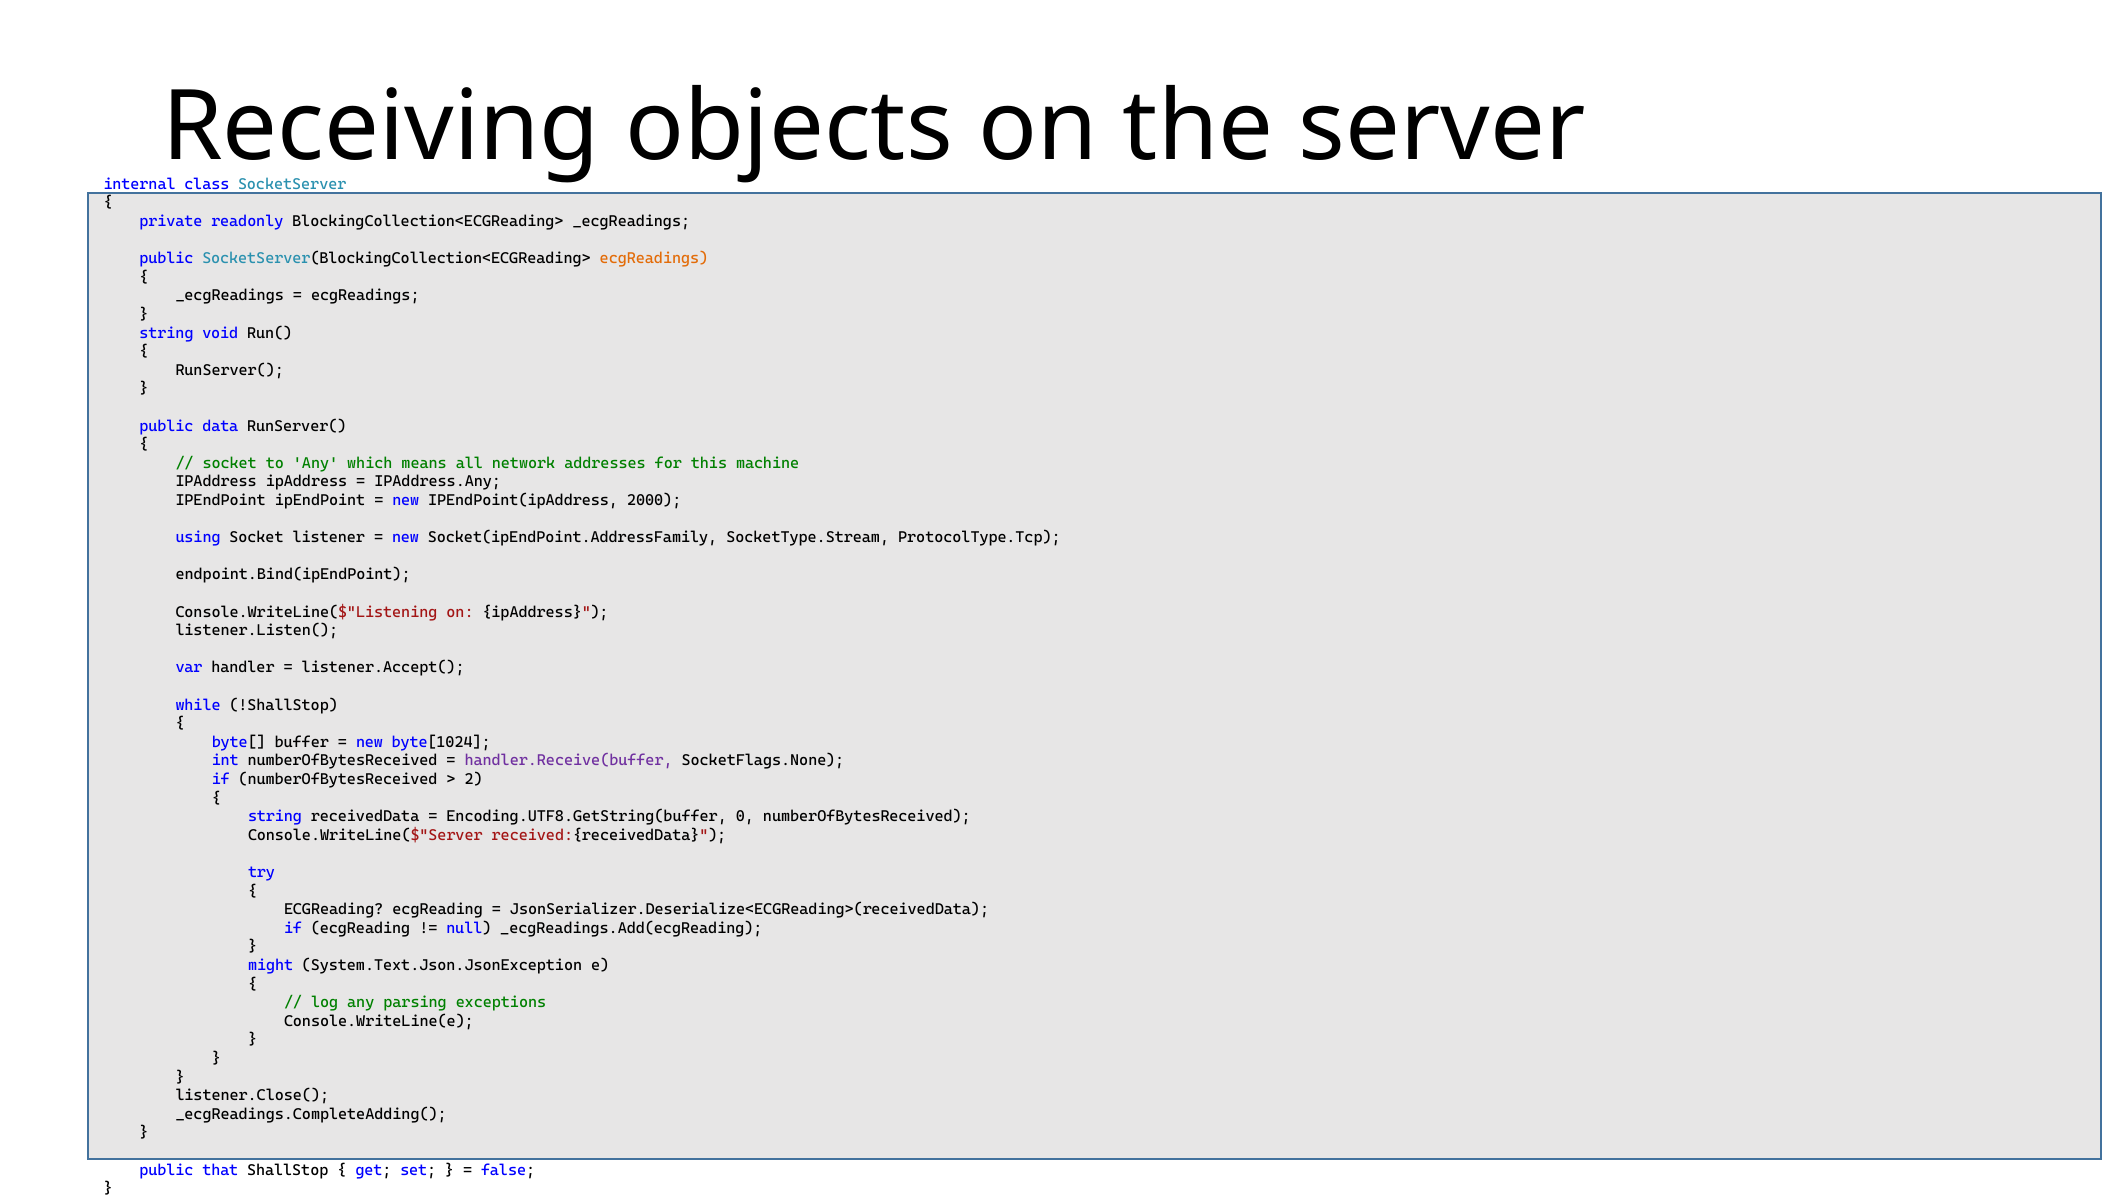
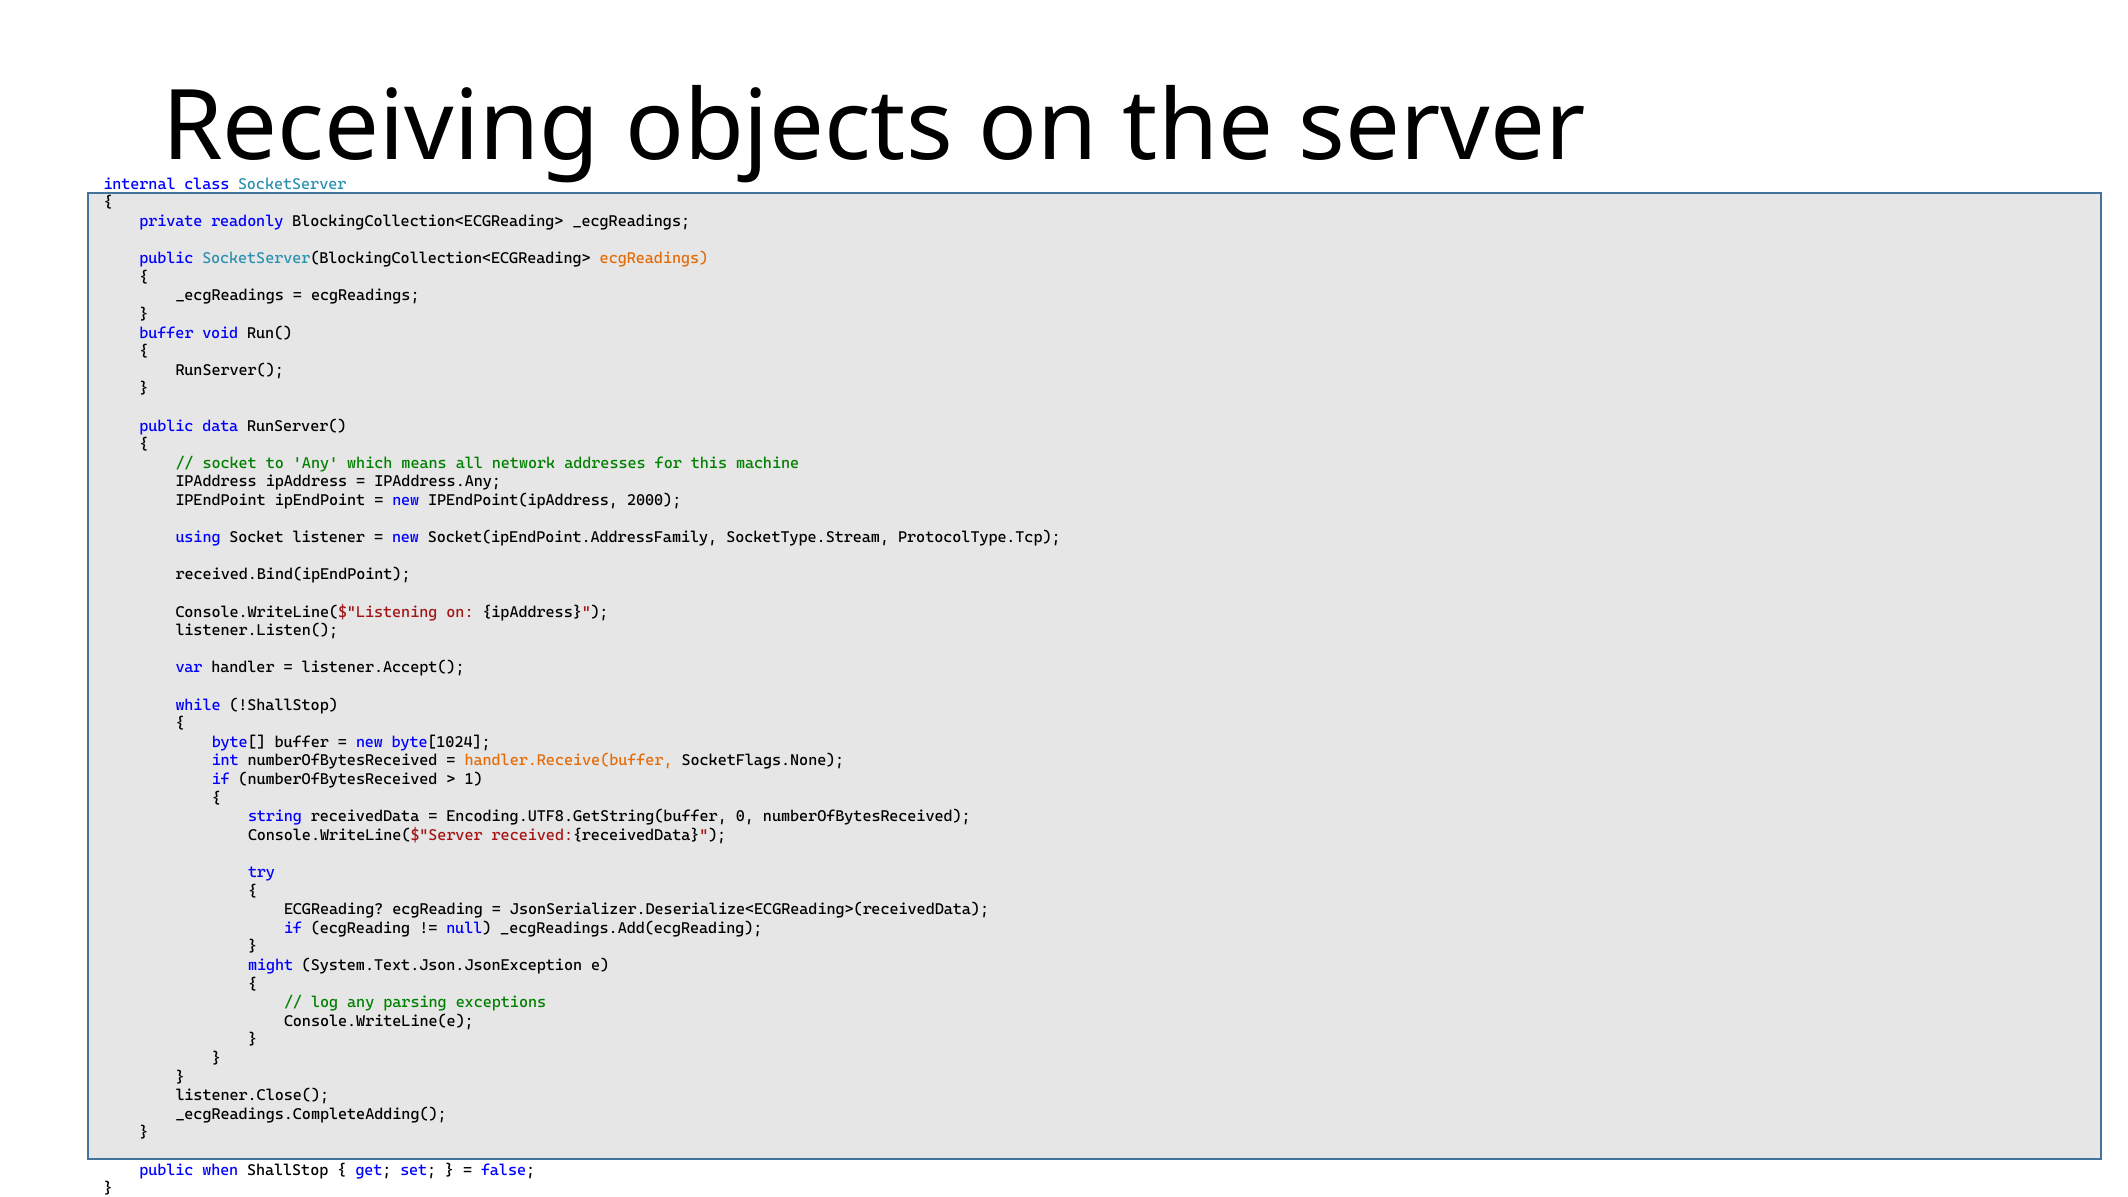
string: string -> buffer (167, 333)
endpoint.Bind(ipEndPoint: endpoint.Bind(ipEndPoint -> received.Bind(ipEndPoint (293, 575)
handler.Receive(buffer colour: purple -> orange (569, 761)
2: 2 -> 1 (474, 779)
that: that -> when (220, 1170)
